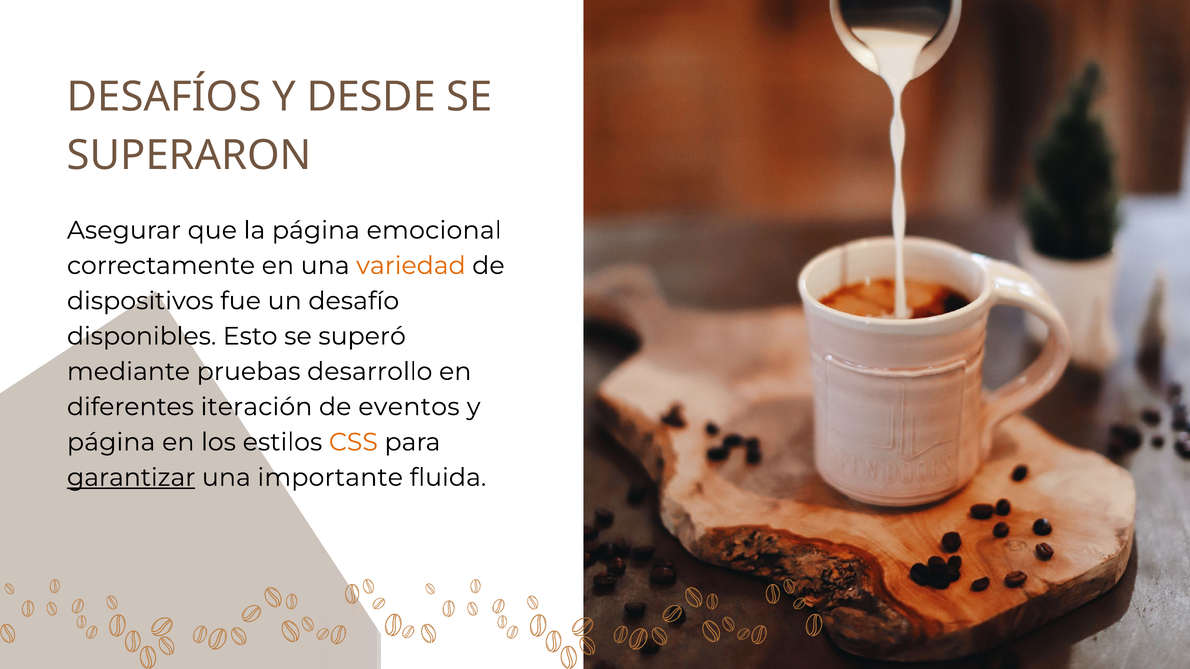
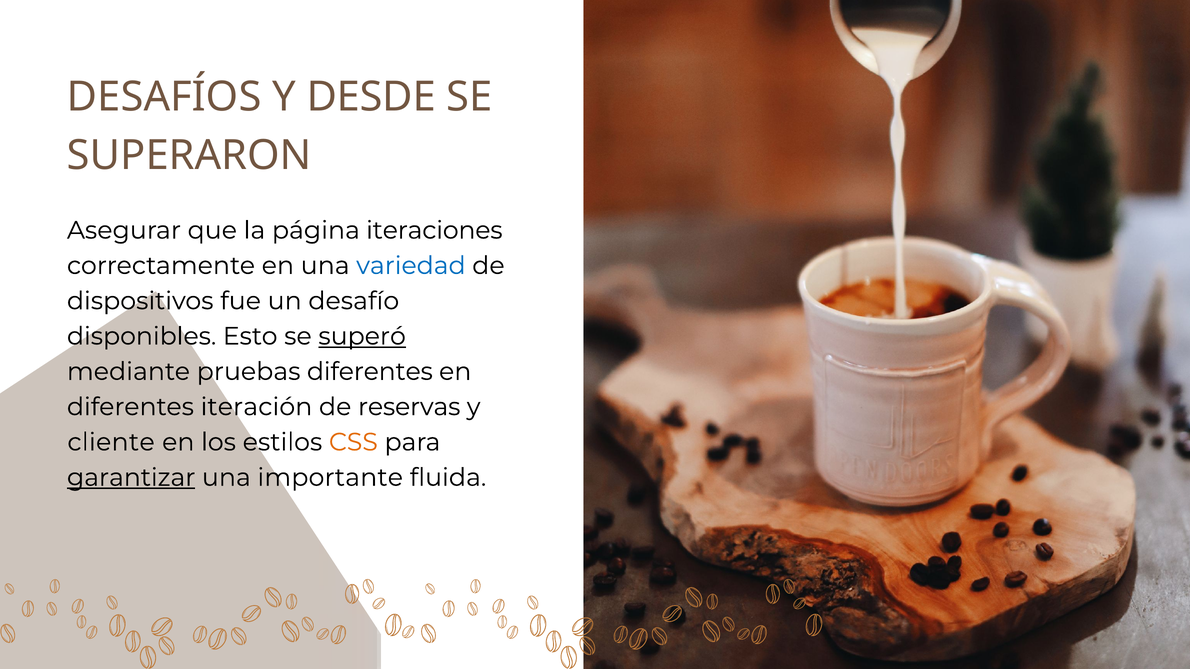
emocional: emocional -> iteraciones (434, 230)
variedad colour: orange -> blue (411, 266)
superó underline: none -> present (362, 336)
pruebas desarrollo: desarrollo -> diferentes (370, 372)
eventos: eventos -> reservas (409, 407)
página: página -> cliente (111, 442)
